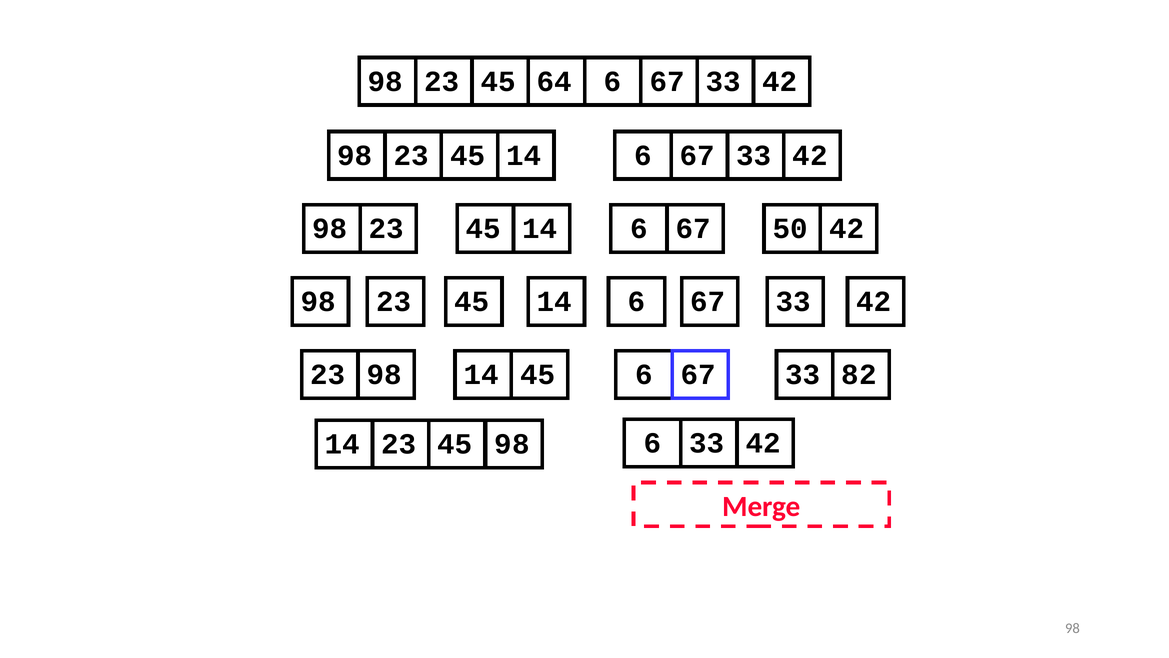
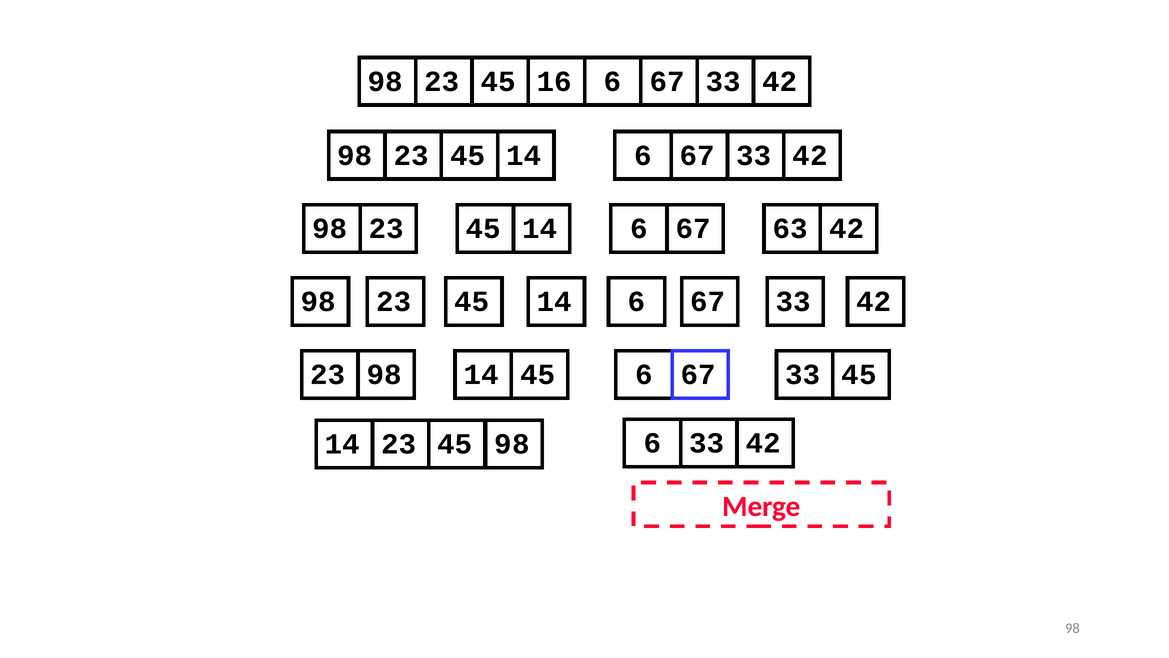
64: 64 -> 16 (554, 81)
50: 50 -> 63 (790, 228)
6 82: 82 -> 45 (859, 375)
